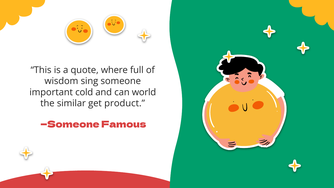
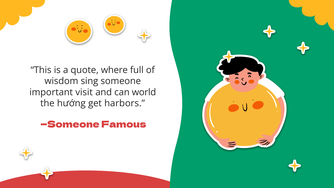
cold: cold -> visit (84, 92)
similar: similar -> hướng (71, 103)
product: product -> harbors (125, 103)
